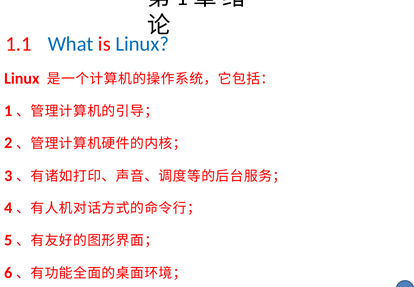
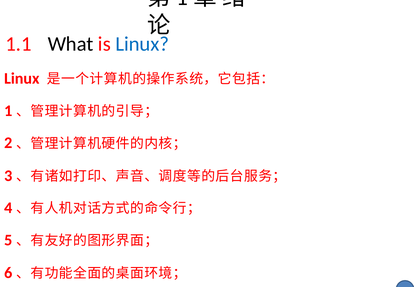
What colour: blue -> black (71, 44)
